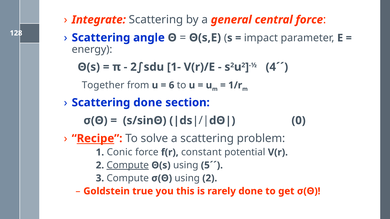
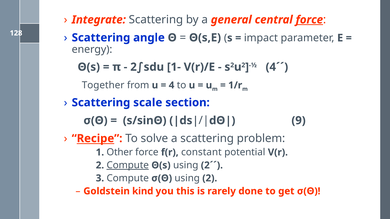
force underline: none -> present (309, 20)
6: 6 -> 4 (172, 85)
Scattering done: done -> scale (148, 103)
0: 0 -> 9 (299, 121)
Conic: Conic -> Other (120, 153)
5´´: 5´´ -> 2´´ (212, 166)
true: true -> kind (143, 191)
